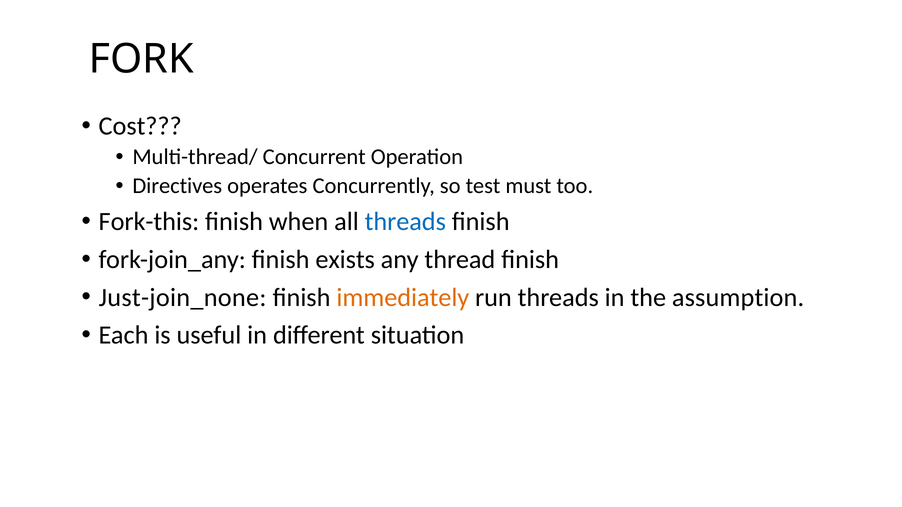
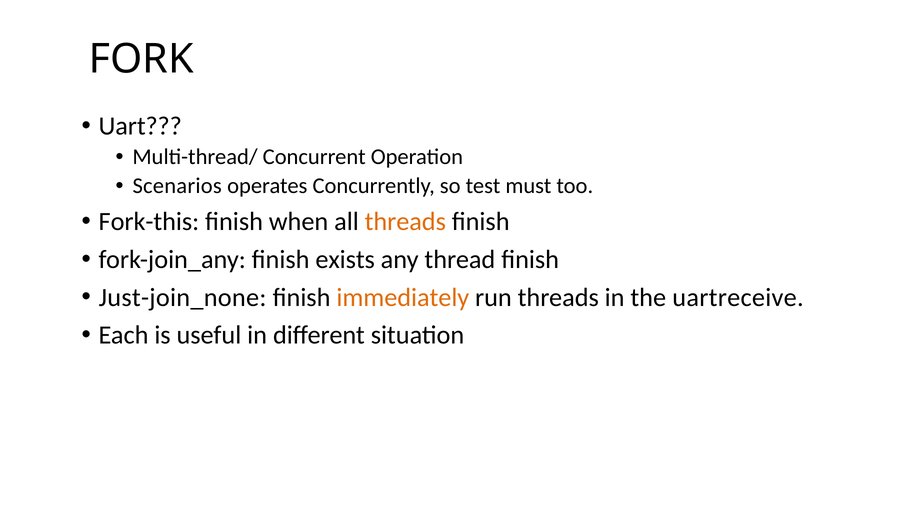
Cost: Cost -> Uart (140, 126)
Directives: Directives -> Scenarios (177, 186)
threads colour: blue -> orange (405, 222)
assumption: assumption -> uartreceive (738, 298)
